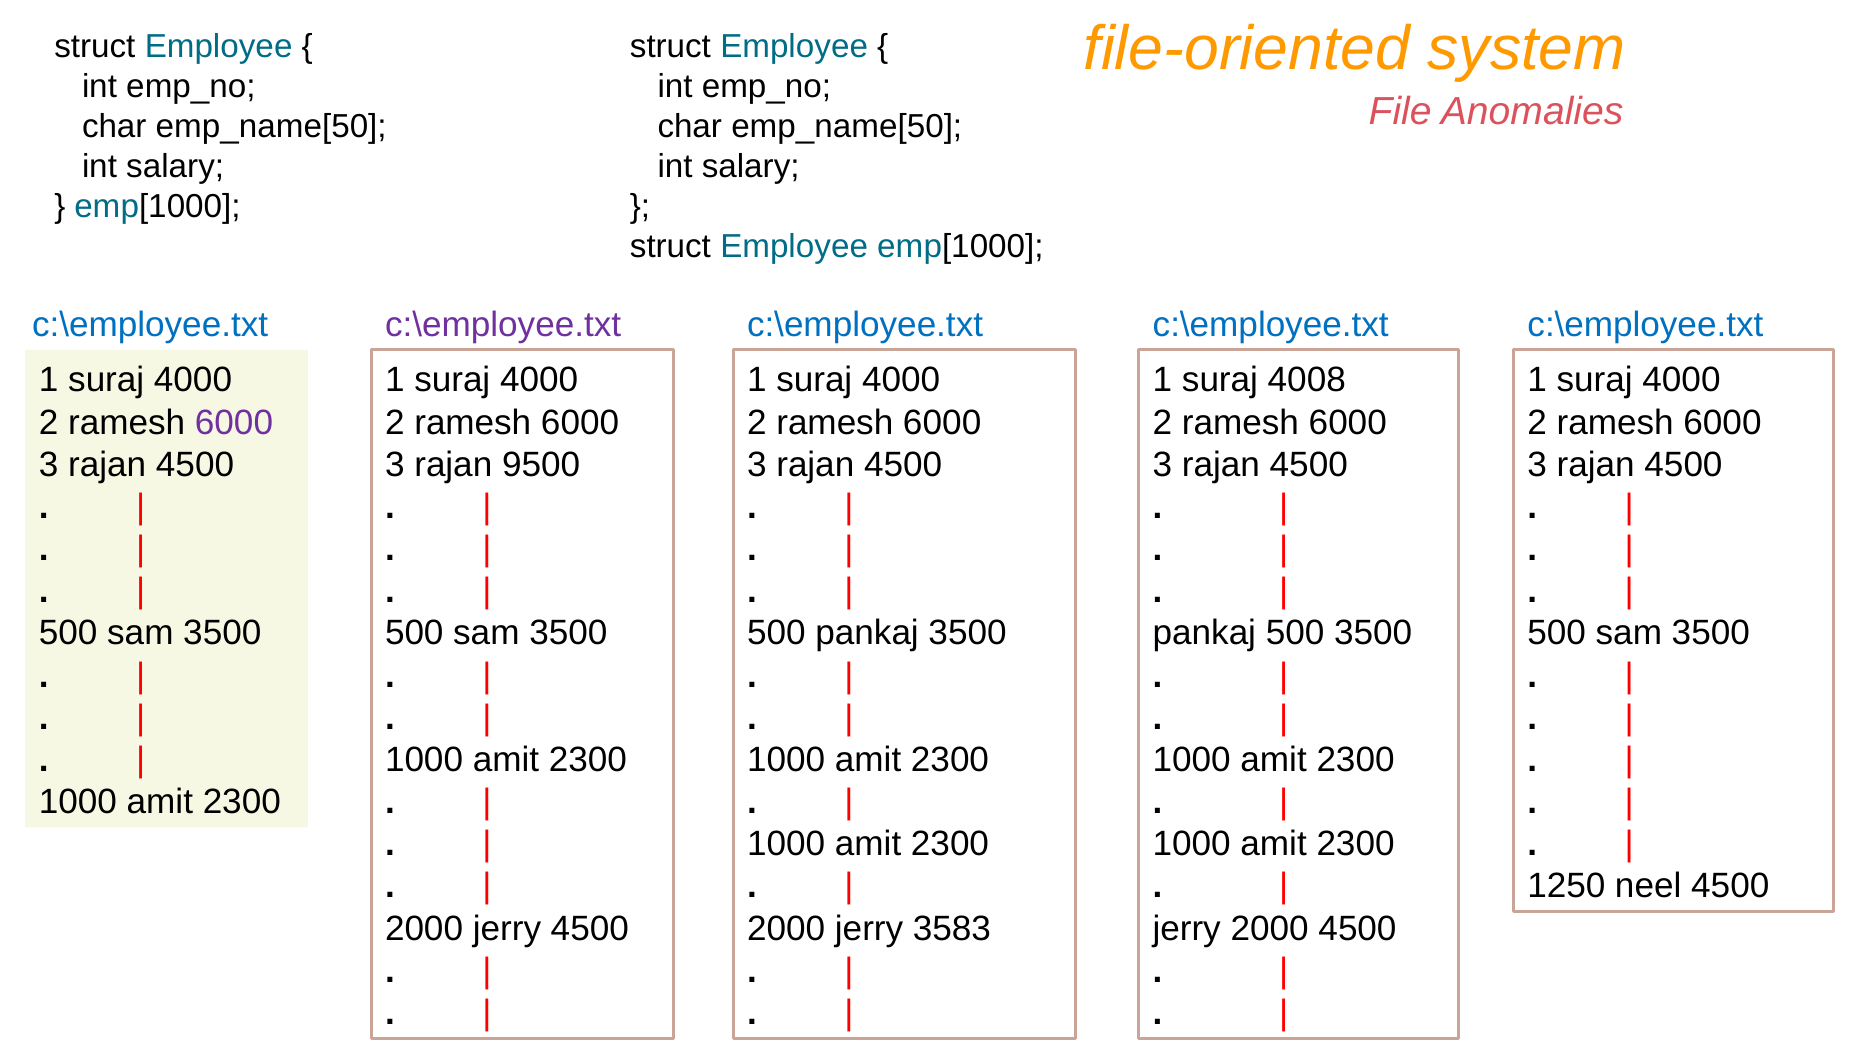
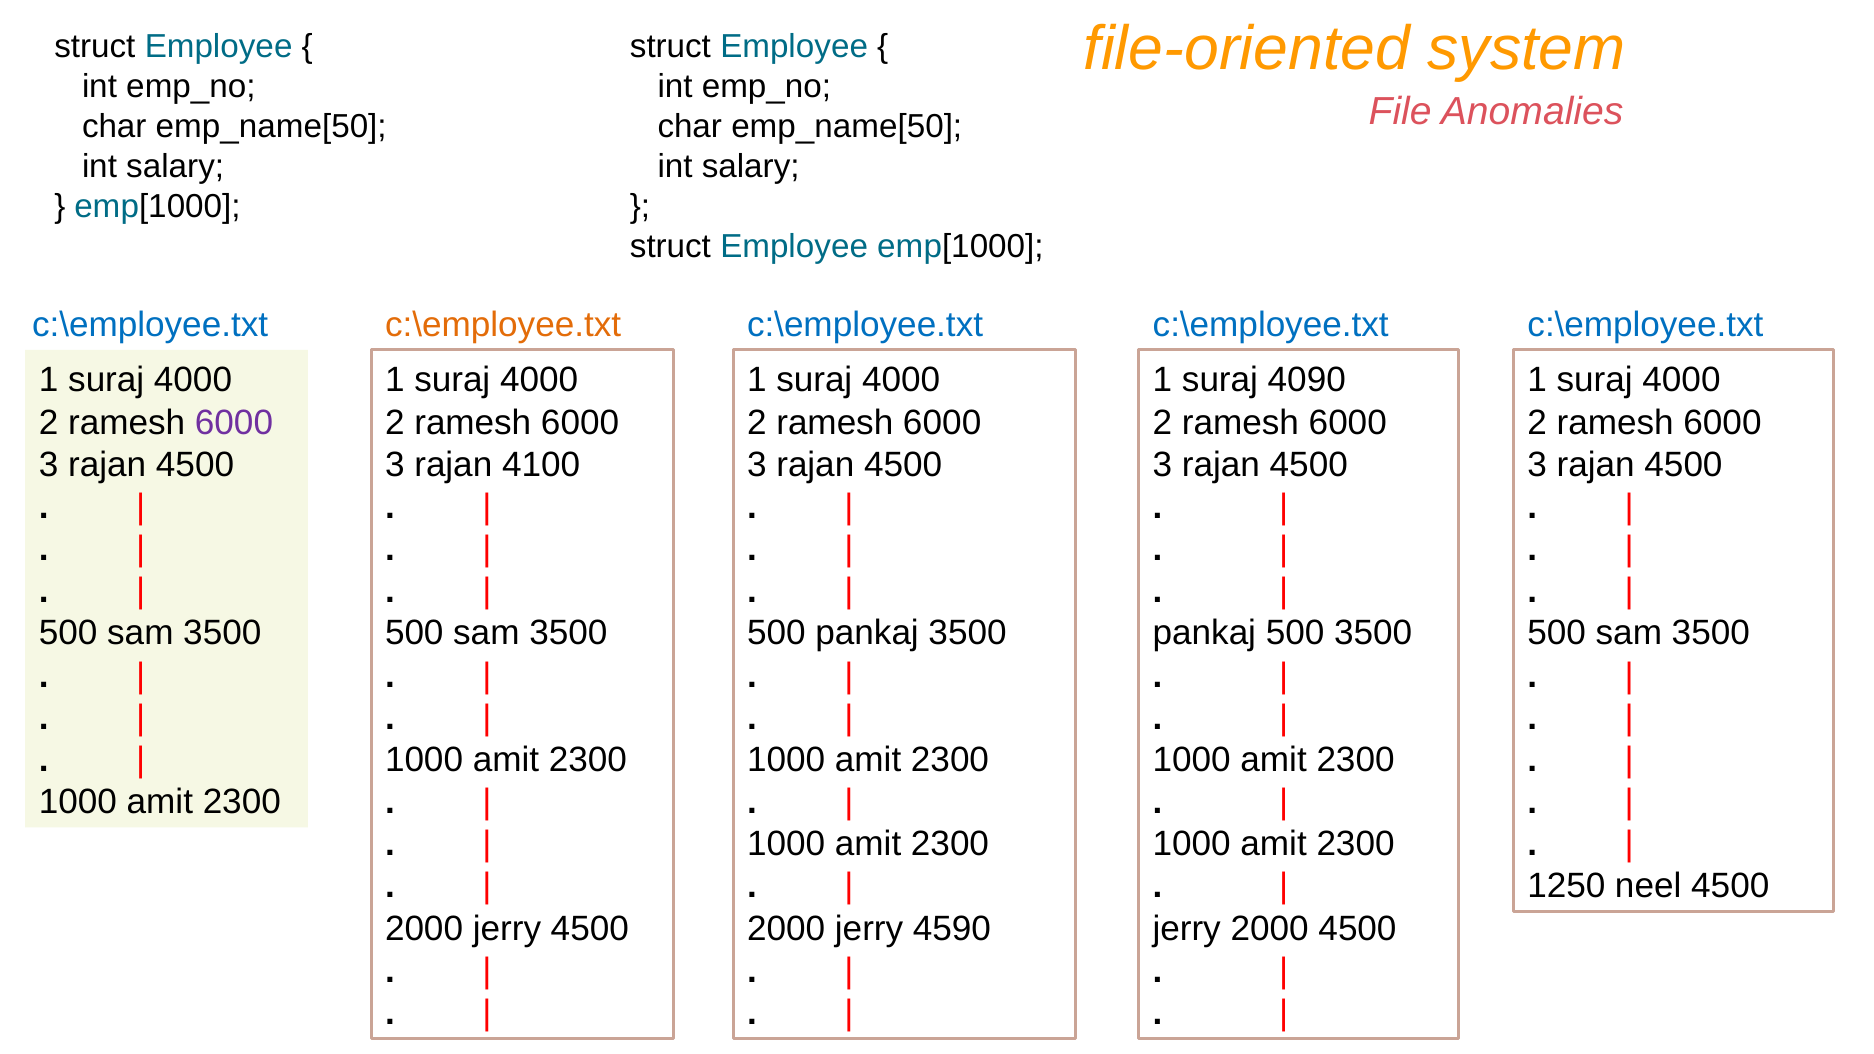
c:\employee.txt colour: purple -> orange (503, 325)
4008: 4008 -> 4090 (1307, 380)
9500: 9500 -> 4100 (541, 465)
3583: 3583 -> 4590 (952, 929)
